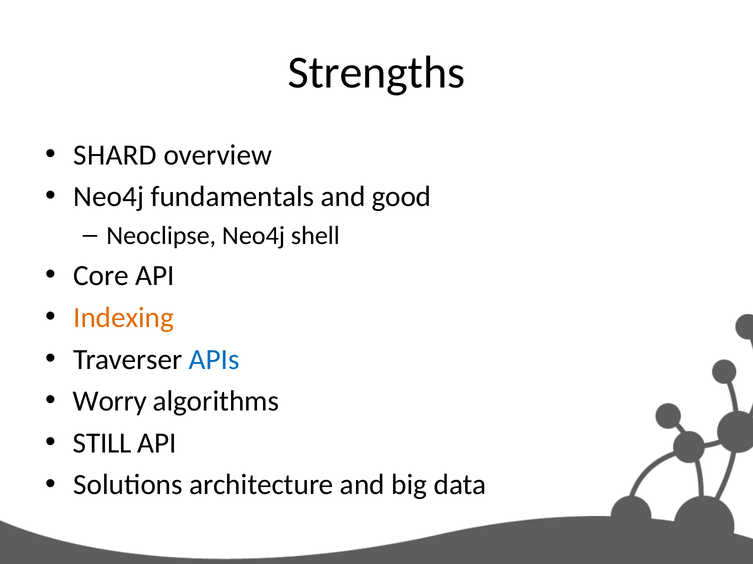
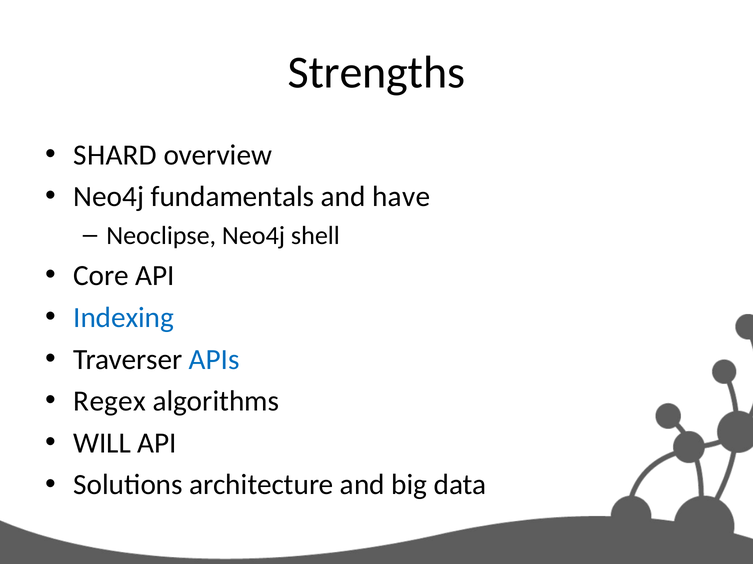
good: good -> have (401, 197)
Indexing colour: orange -> blue (124, 318)
Worry: Worry -> Regex (110, 402)
STILL: STILL -> WILL (102, 444)
